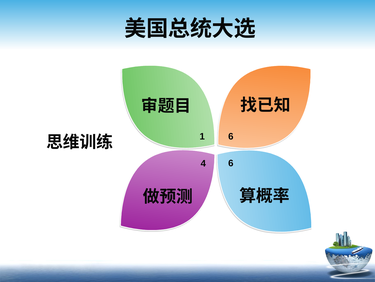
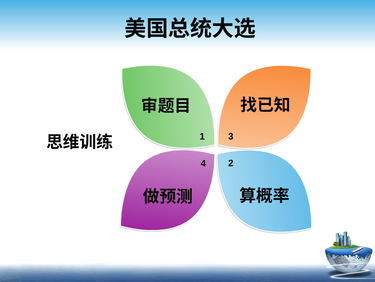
1 6: 6 -> 3 (231, 136)
4 6: 6 -> 2 (231, 163)
